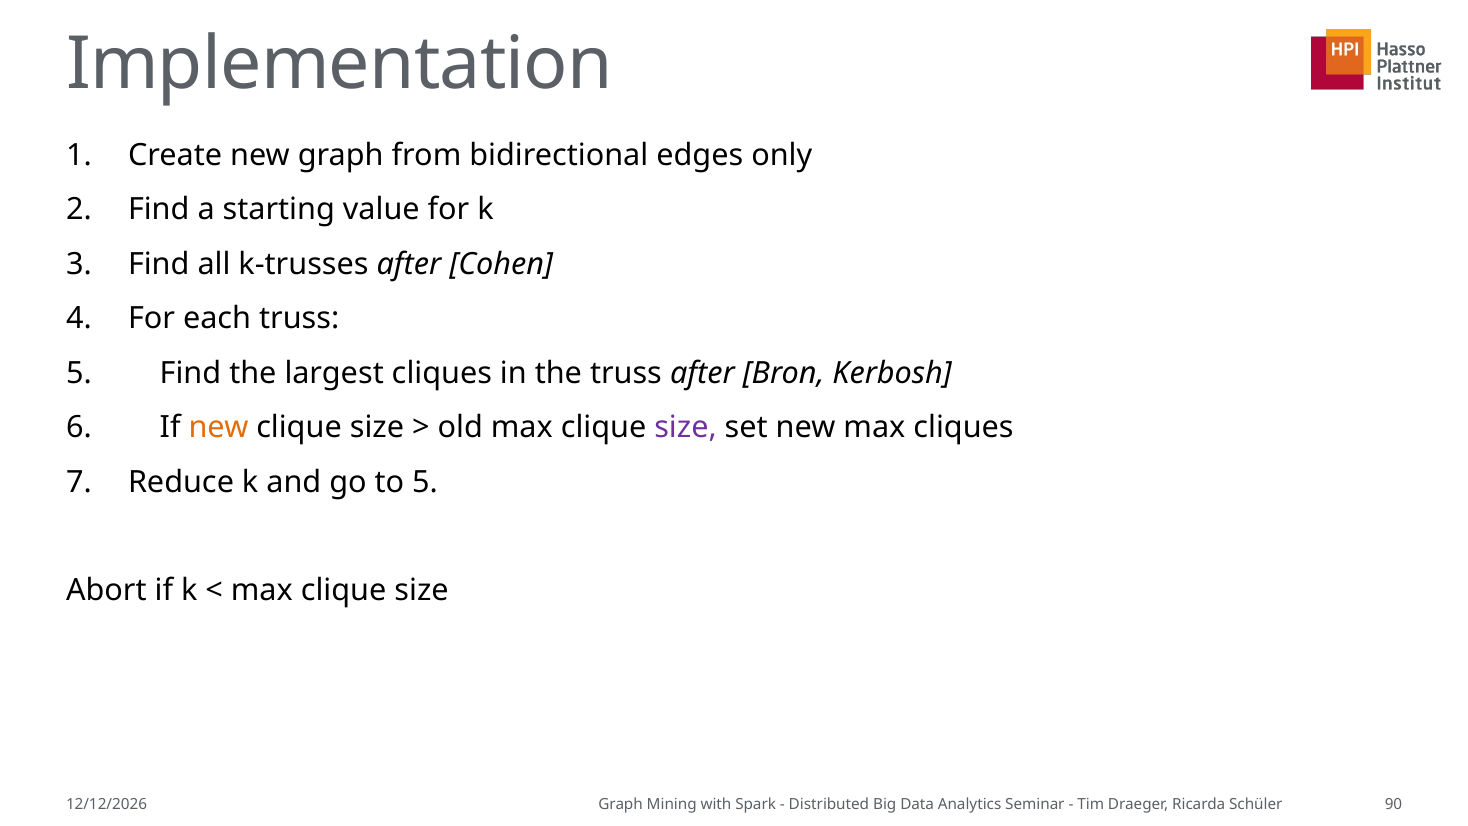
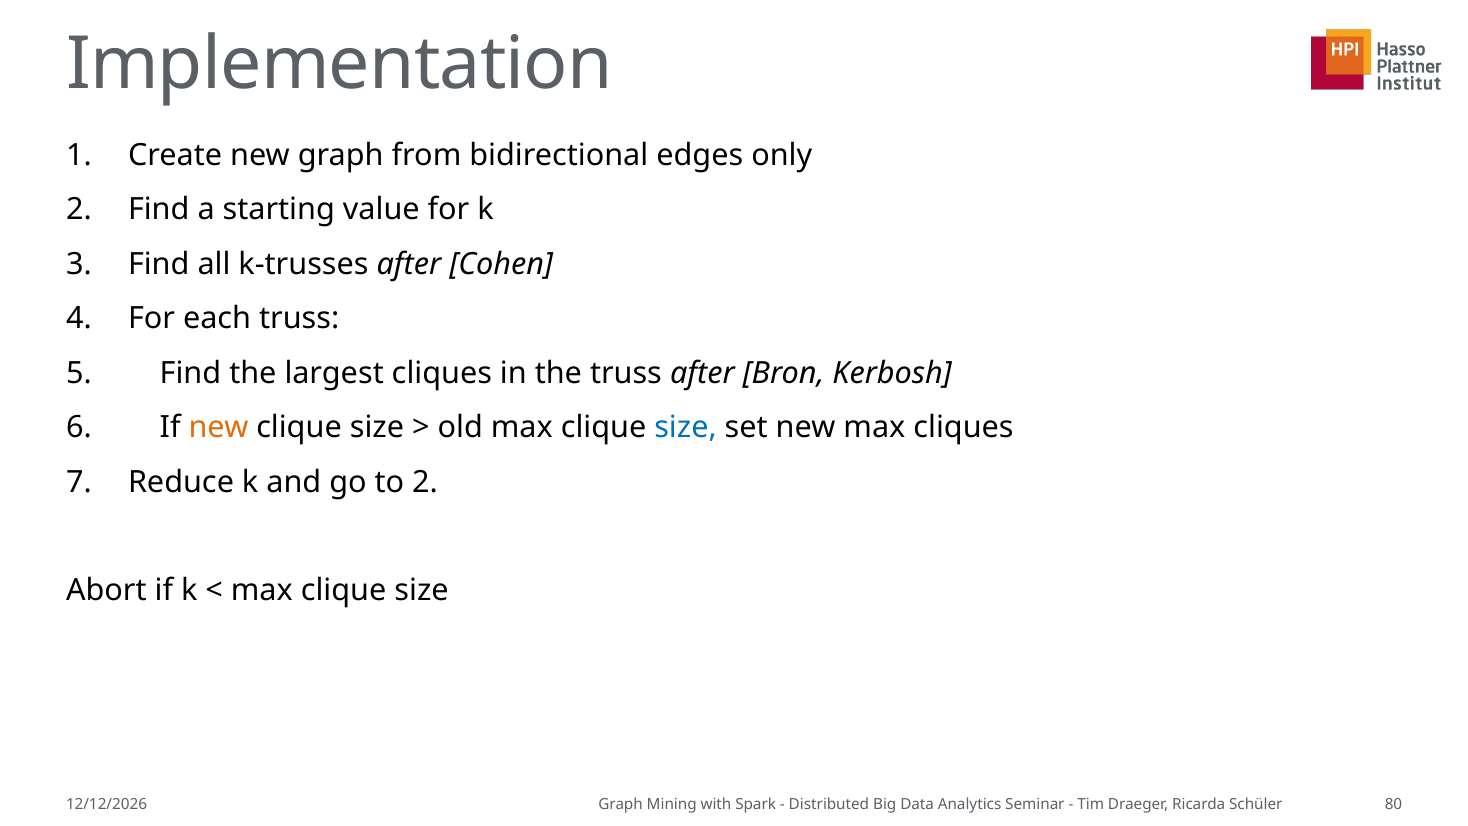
size colour: purple -> blue (686, 427)
to 5: 5 -> 2 (425, 482)
90: 90 -> 80 (1393, 804)
